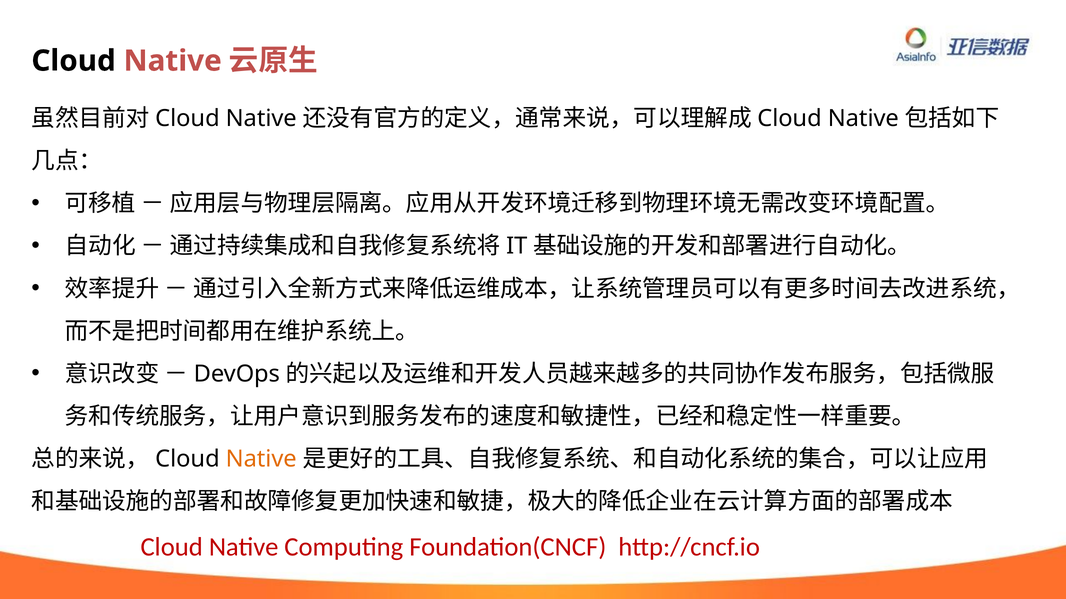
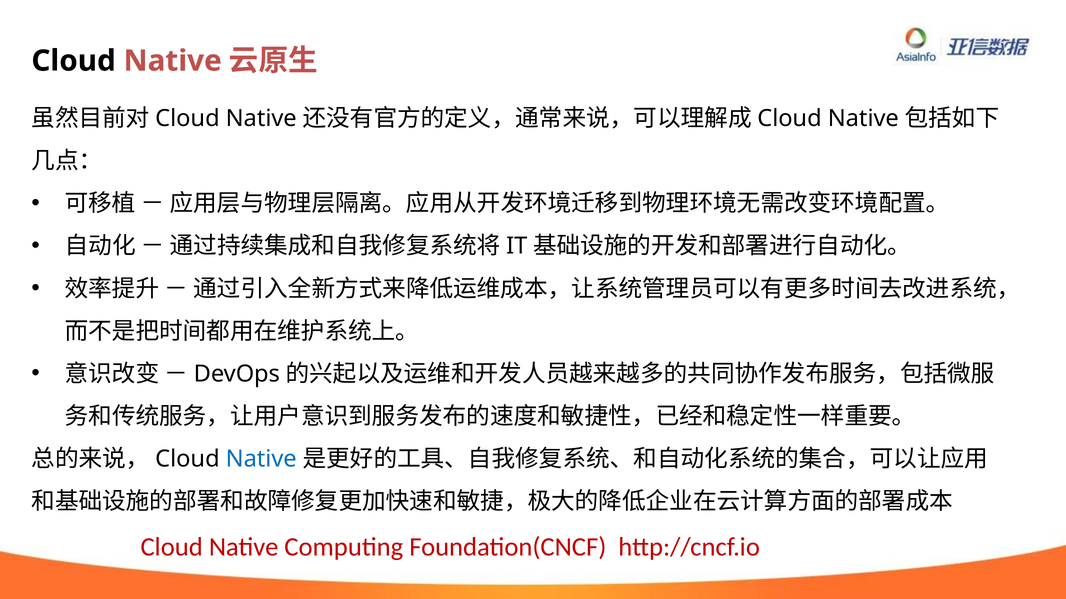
Native colour: orange -> blue (261, 459)
